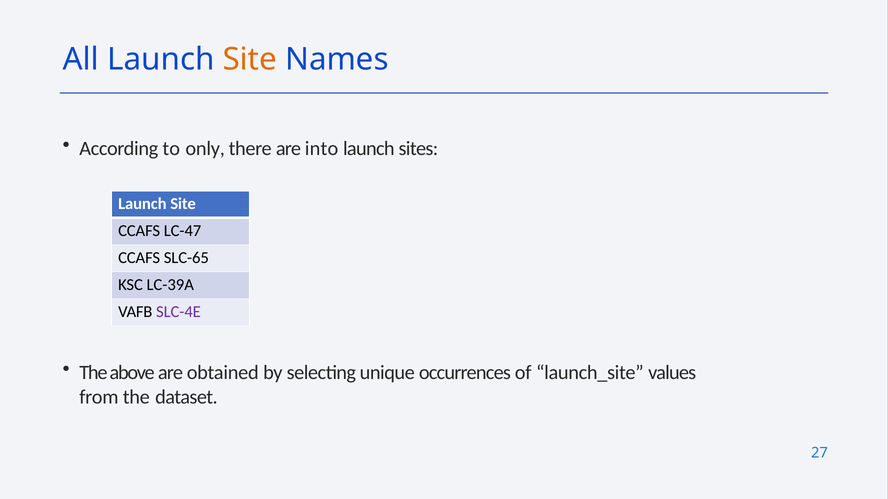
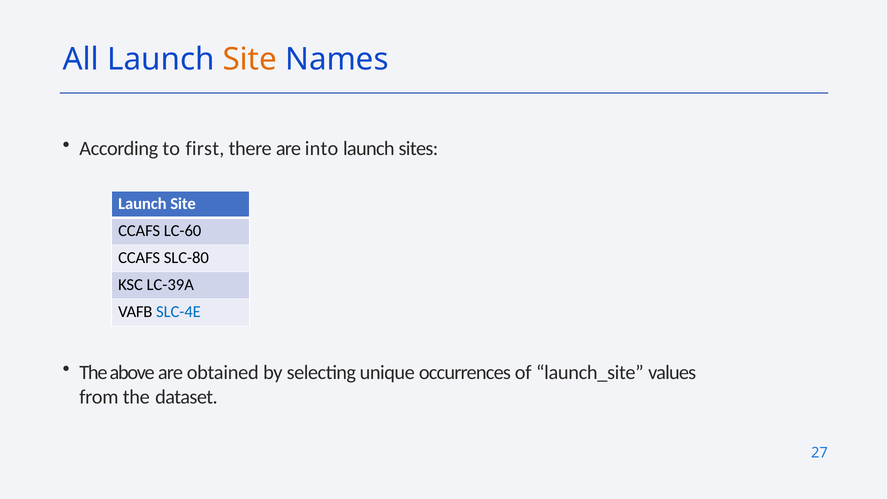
only: only -> first (205, 149)
LC-47: LC-47 -> LC-60 (183, 231)
SLC-65: SLC-65 -> SLC-80 (186, 258)
SLC-4E colour: purple -> blue (178, 312)
